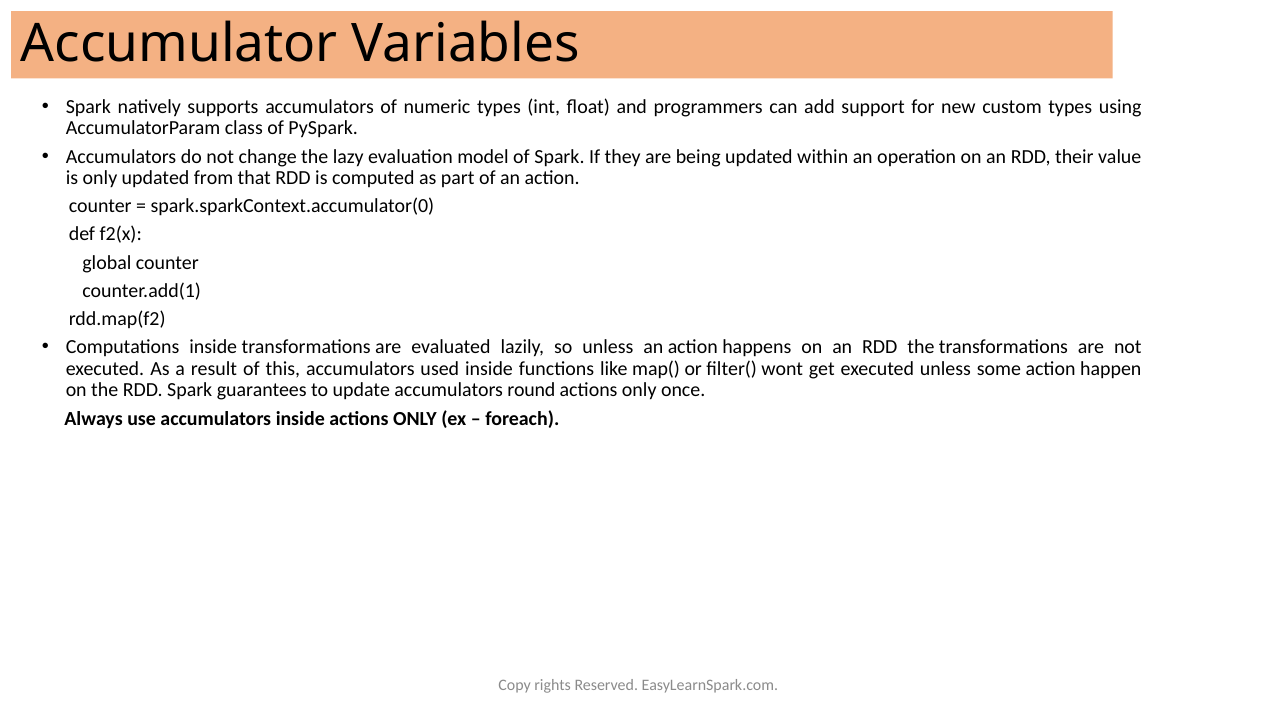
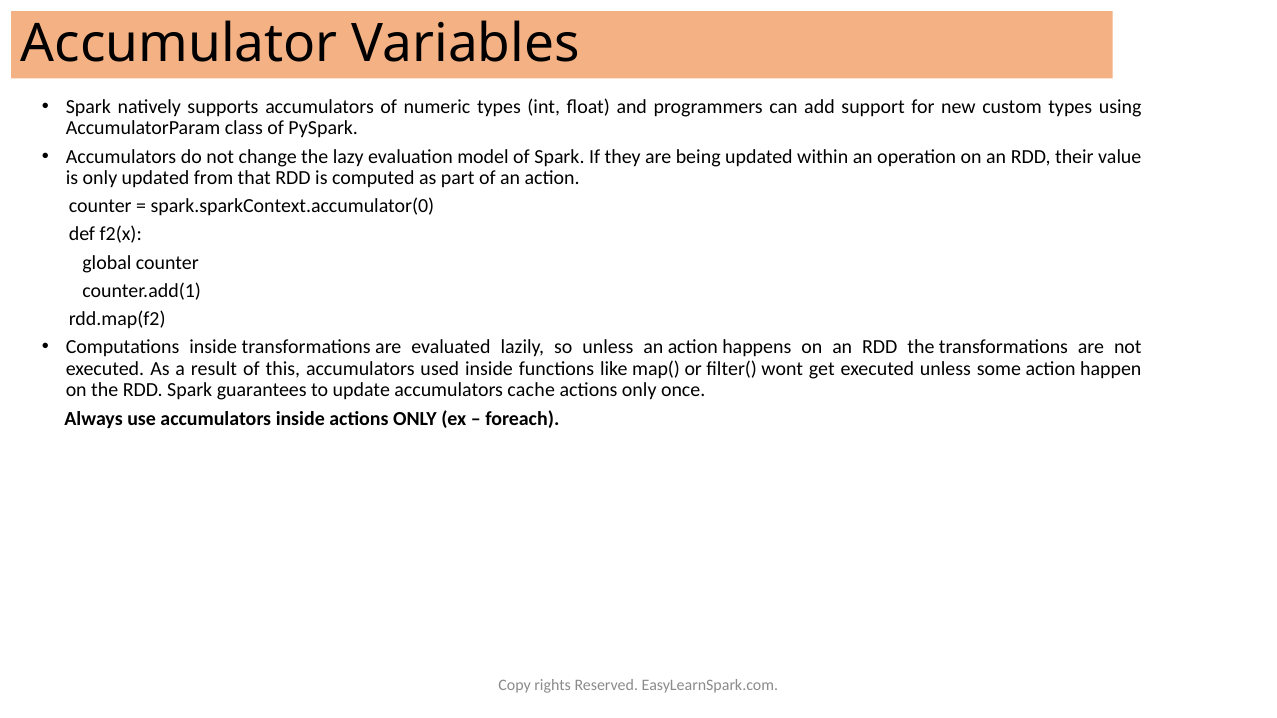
round: round -> cache (531, 390)
